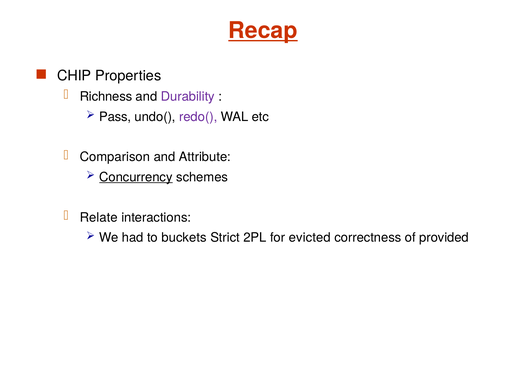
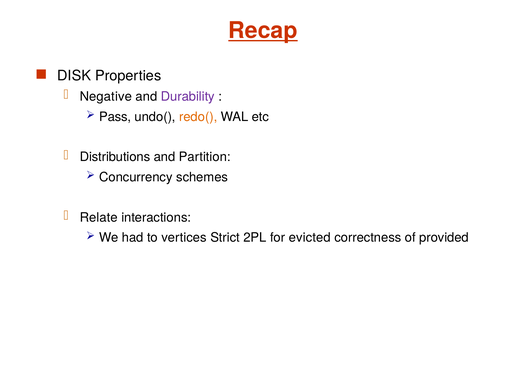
CHIP: CHIP -> DISK (74, 76)
Richness: Richness -> Negative (106, 96)
redo( colour: purple -> orange (198, 116)
Comparison: Comparison -> Distributions (115, 157)
Attribute: Attribute -> Partition (205, 157)
Concurrency underline: present -> none (136, 177)
buckets: buckets -> vertices (184, 237)
